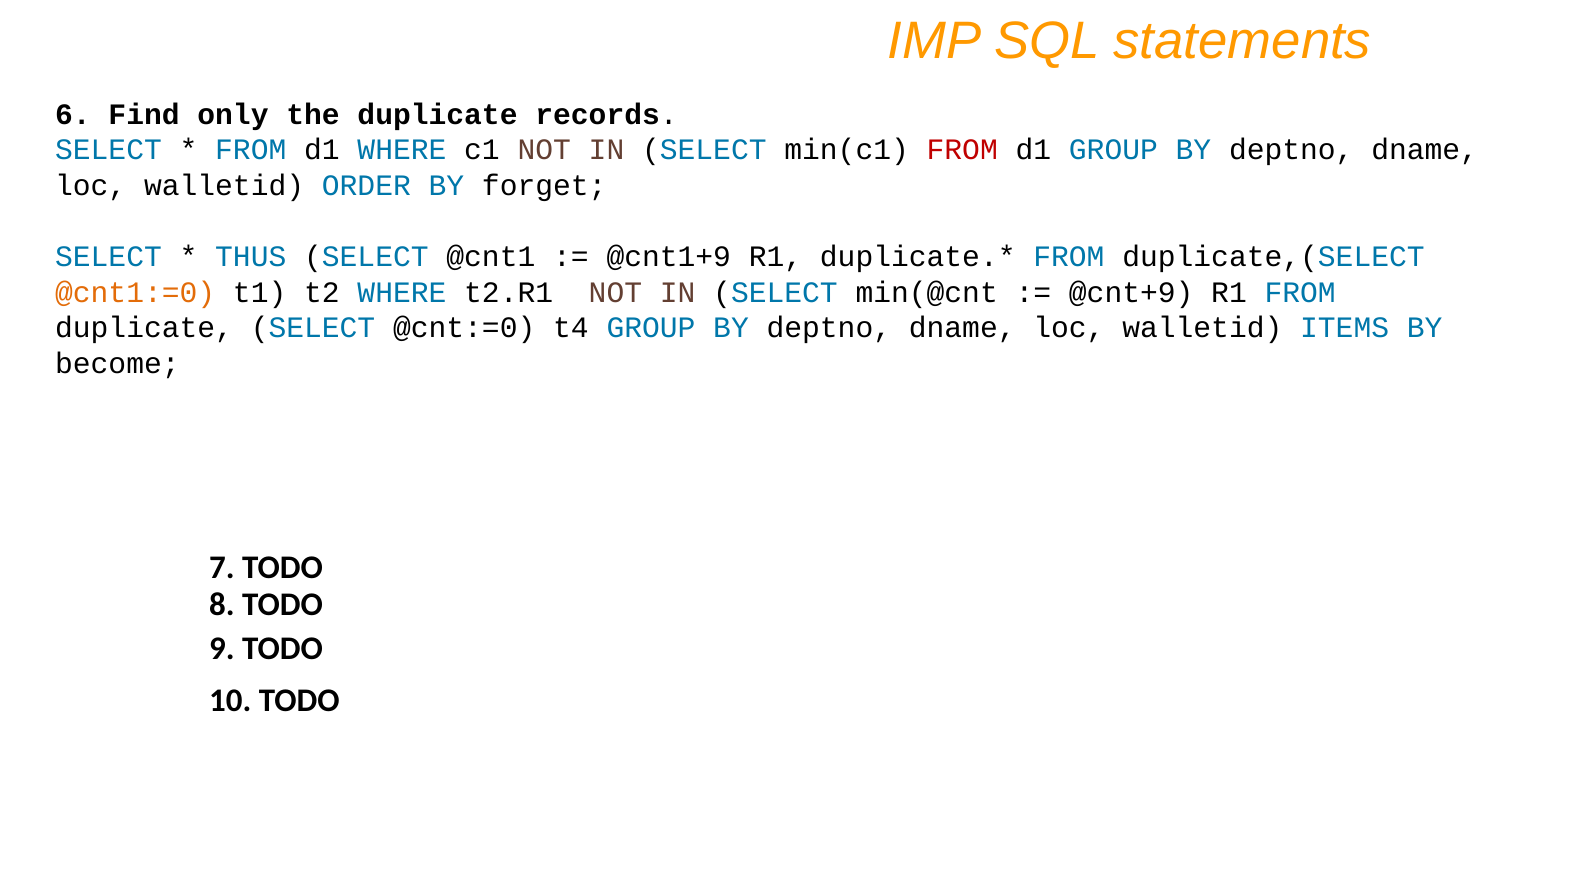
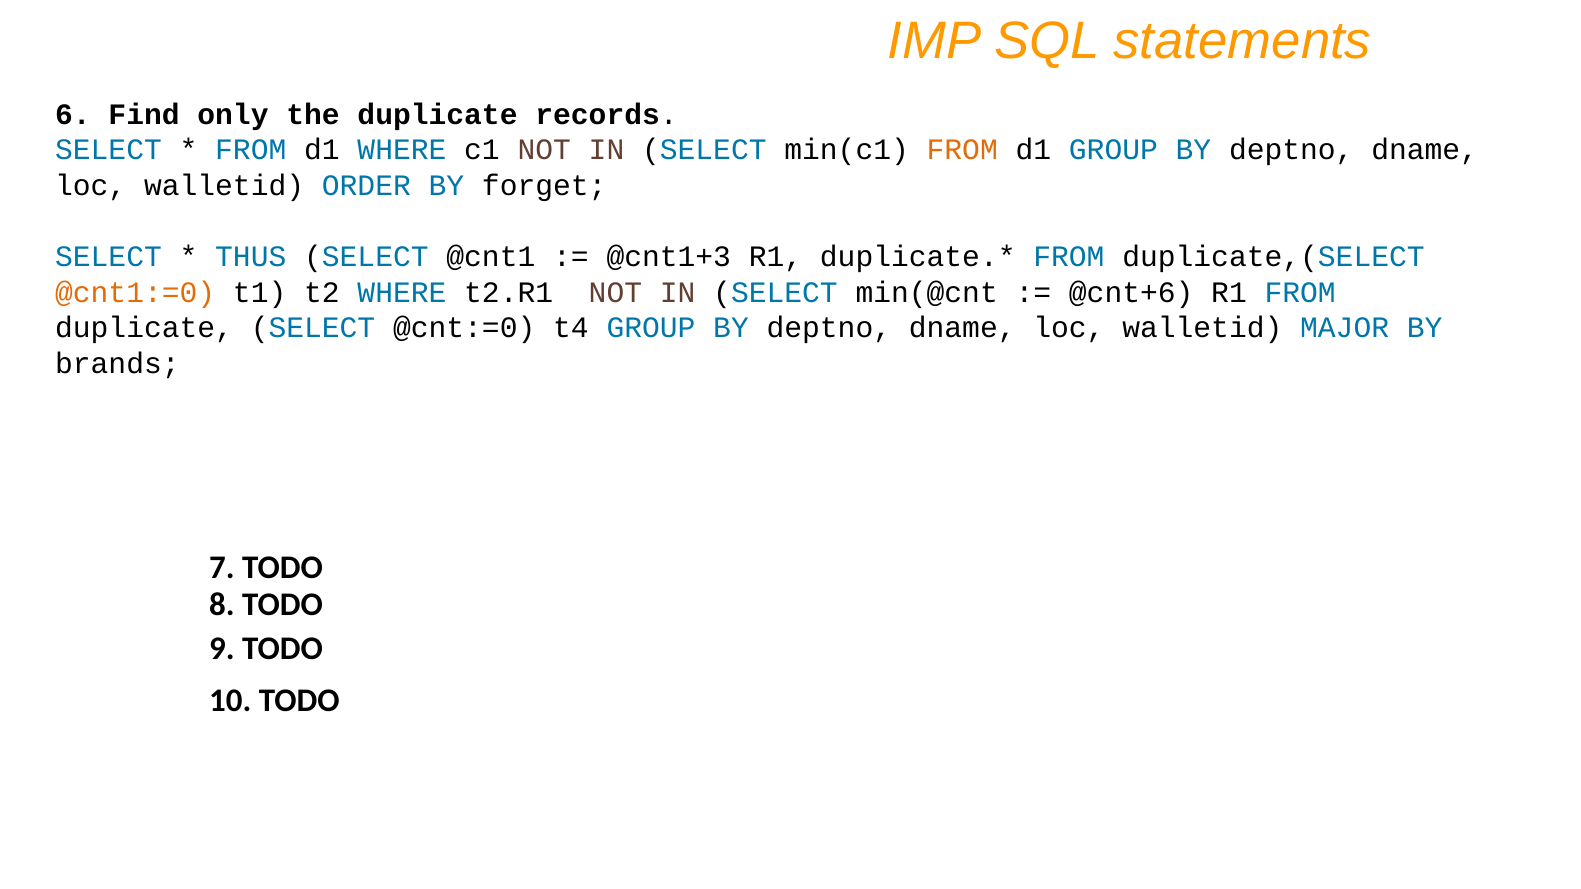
FROM colour: red -> orange (962, 150)
@cnt1+9: @cnt1+9 -> @cnt1+3 (669, 257)
@cnt+9: @cnt+9 -> @cnt+6 (1131, 292)
ITEMS: ITEMS -> MAJOR (1345, 328)
become: become -> brands (117, 364)
